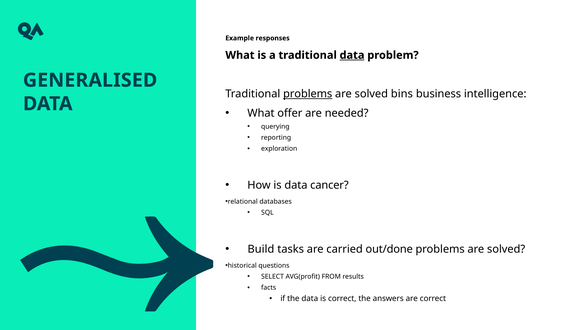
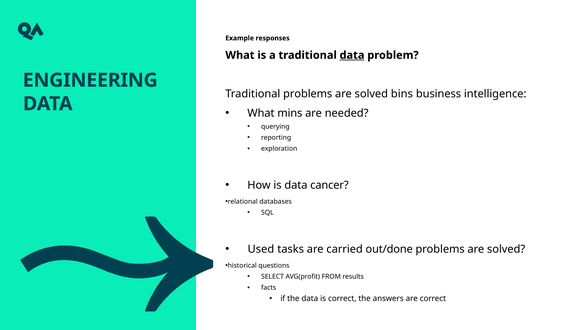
GENERALISED: GENERALISED -> ENGINEERING (90, 80)
problems underline: present -> none (308, 94)
offer: offer -> mins (290, 113)
Build: Build -> Used (261, 249)
